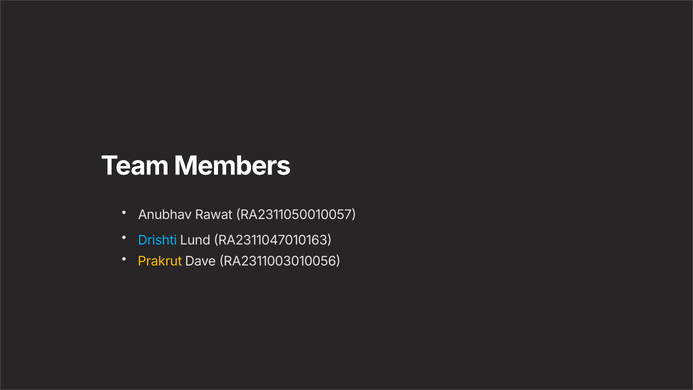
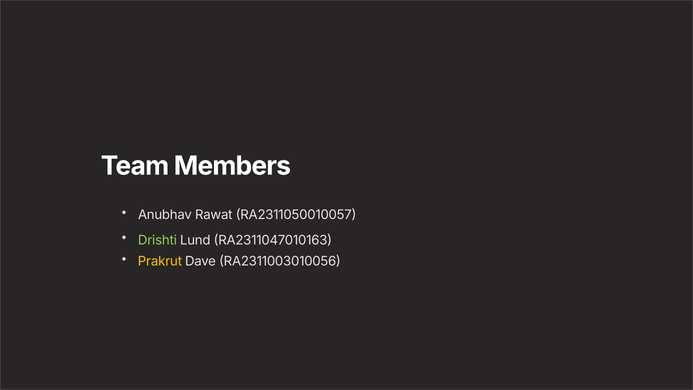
Drishti colour: light blue -> light green (157, 240)
